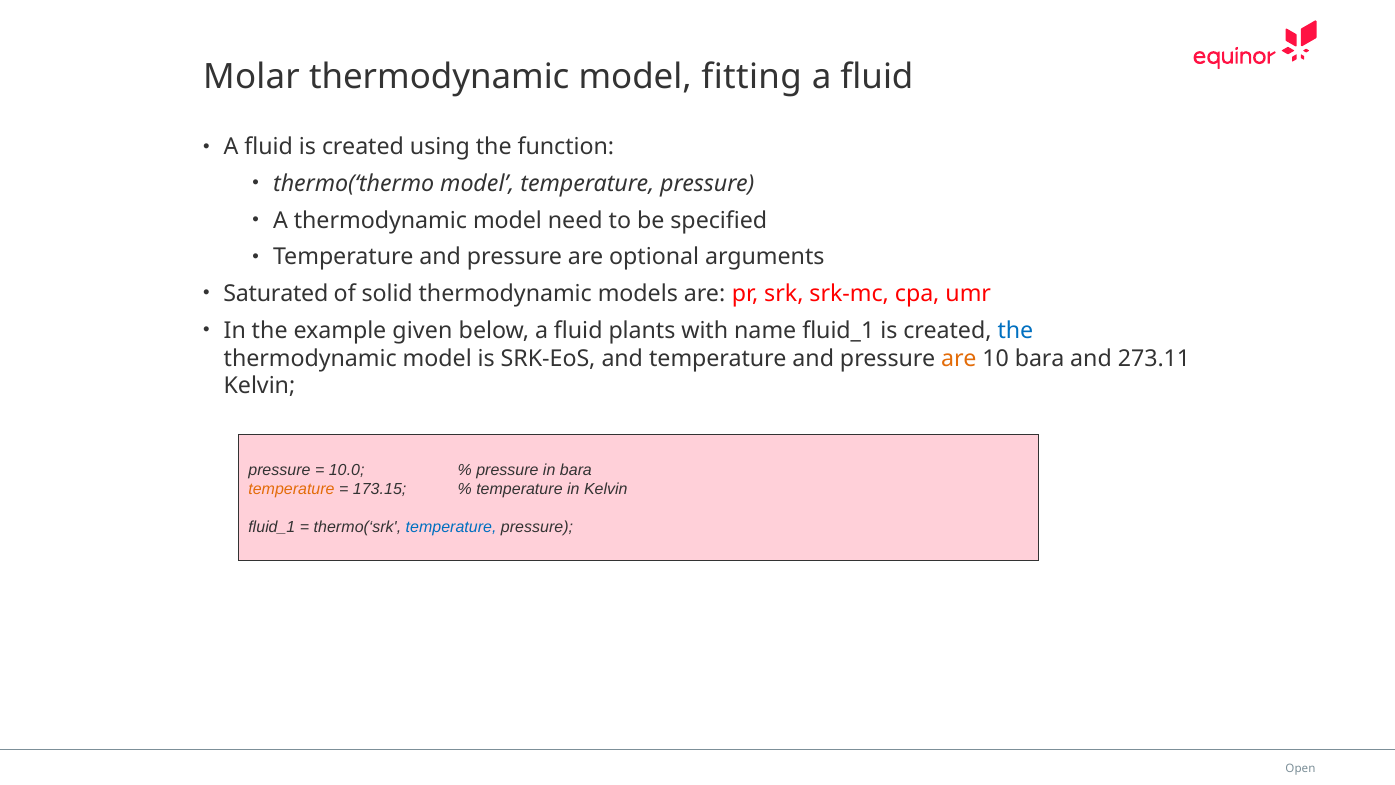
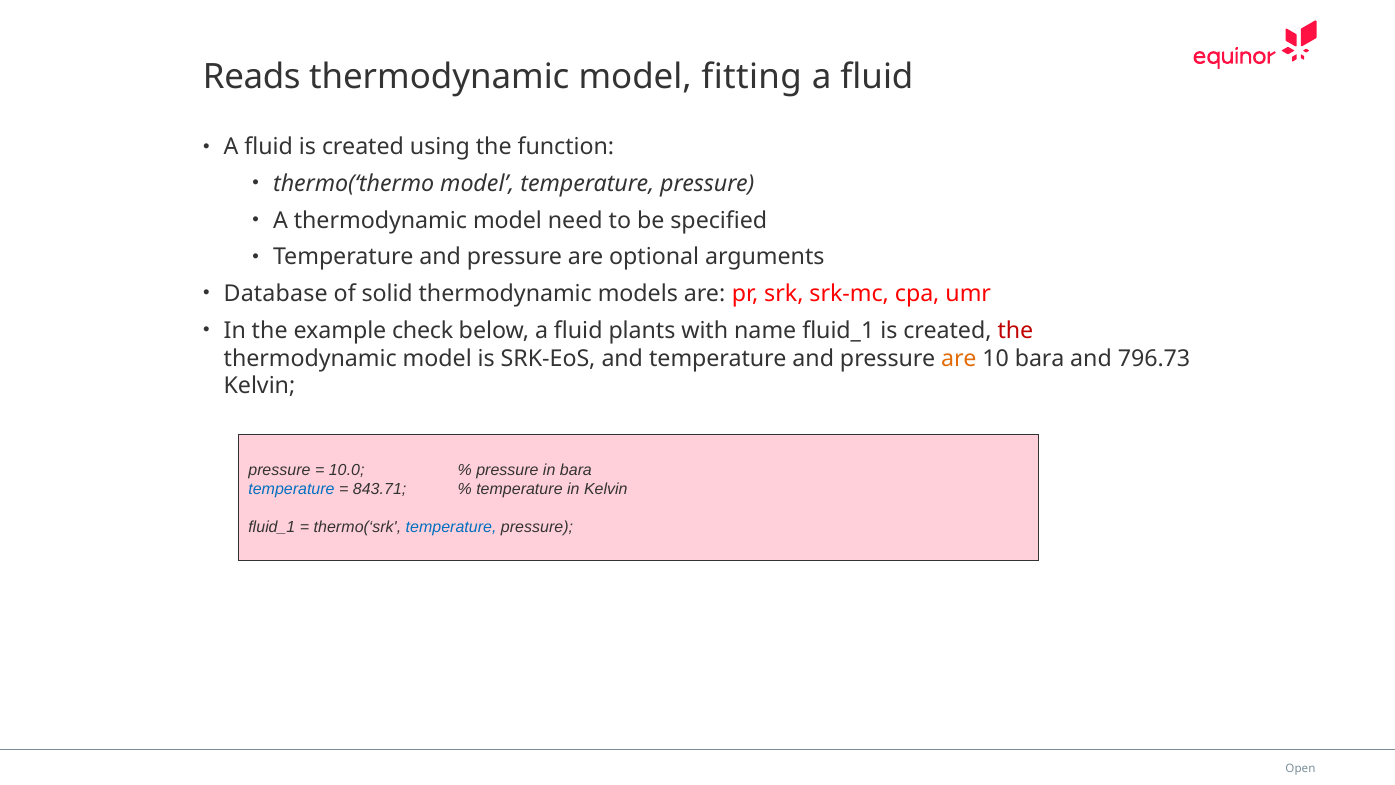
Molar: Molar -> Reads (252, 77)
Saturated: Saturated -> Database (276, 294)
given: given -> check (423, 330)
the colour: blue -> red (1015, 330)
273.11: 273.11 -> 796.73 (1154, 358)
temperature colour: orange -> blue (291, 489)
173.15: 173.15 -> 843.71 (380, 489)
